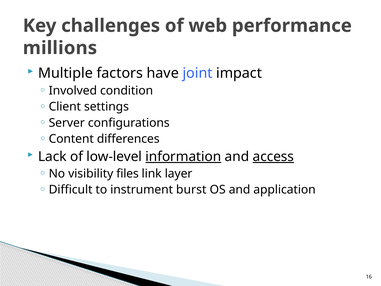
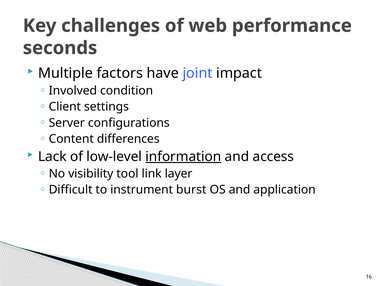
millions: millions -> seconds (60, 48)
access underline: present -> none (273, 156)
files: files -> tool (127, 173)
